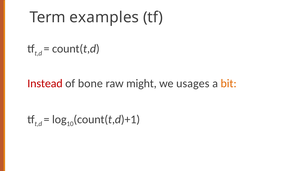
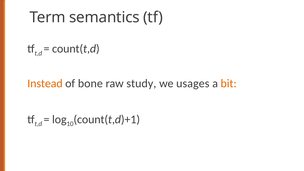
examples: examples -> semantics (104, 17)
Instead colour: red -> orange (45, 84)
might: might -> study (141, 84)
